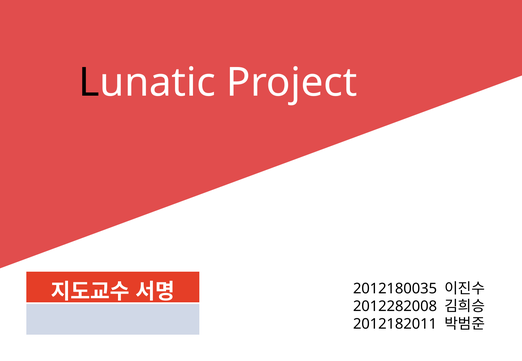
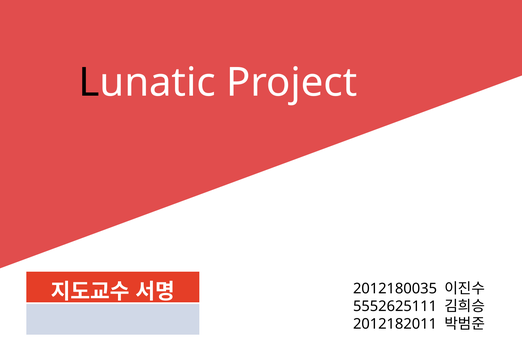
2012282008: 2012282008 -> 5552625111 (395, 307)
